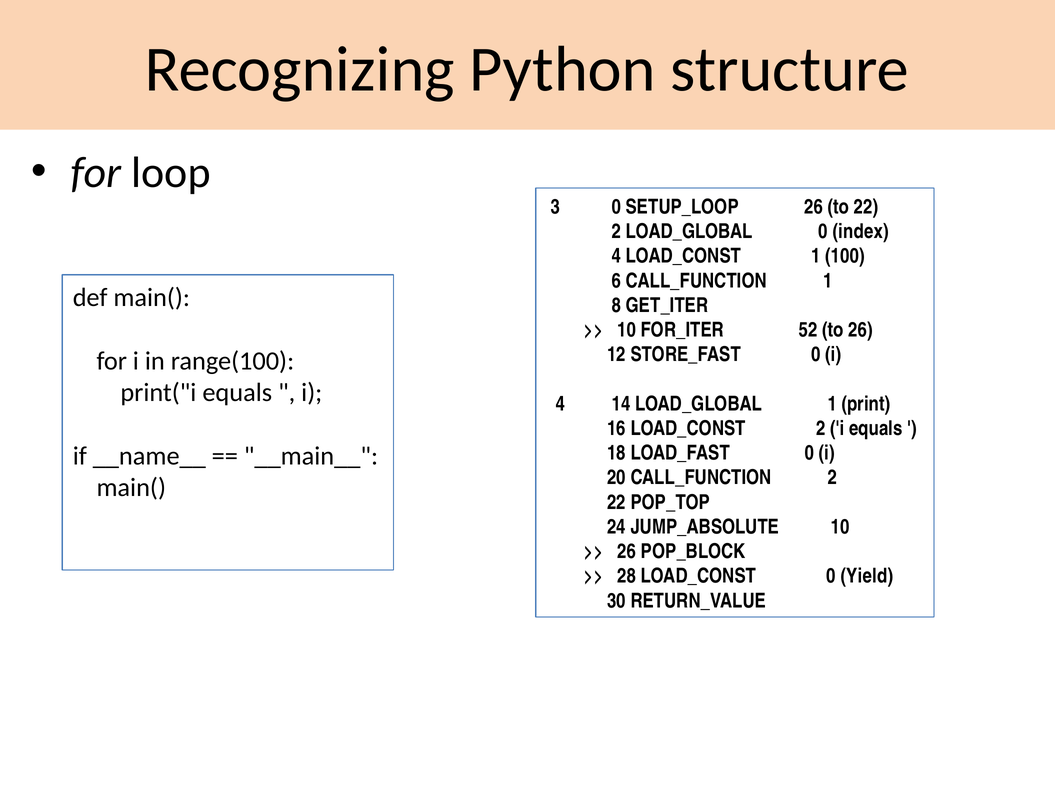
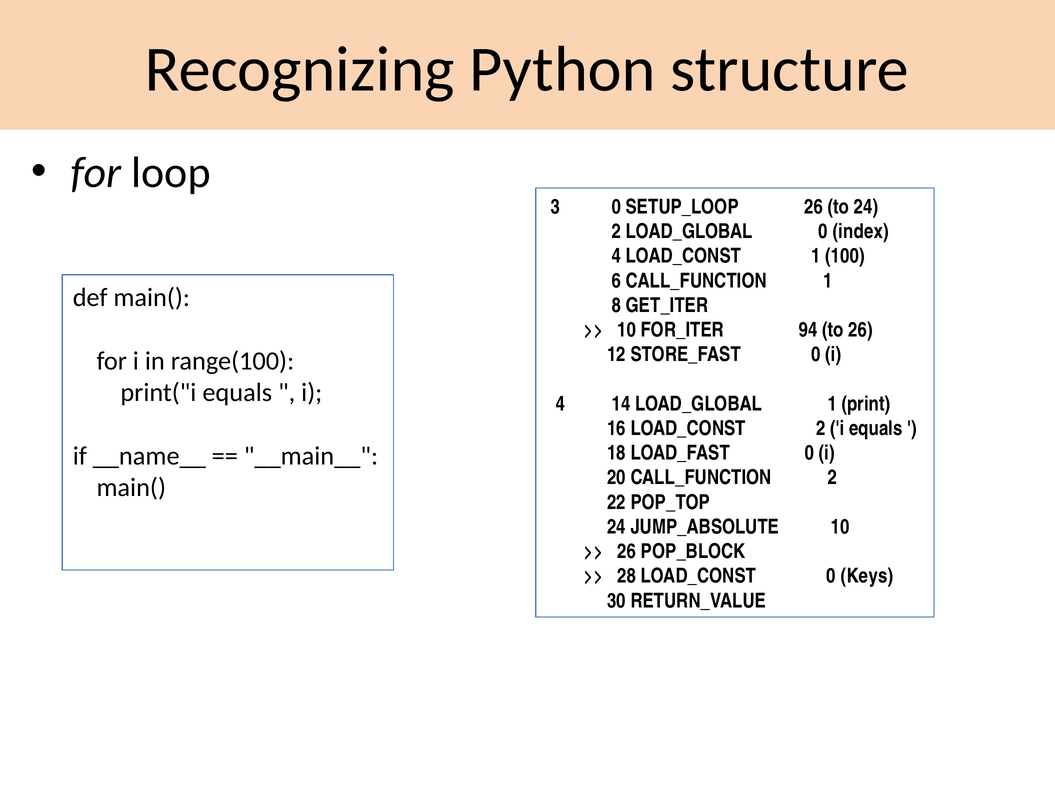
to 22: 22 -> 24 (866, 207)
52: 52 -> 94 (808, 330)
Yield: Yield -> Keys (867, 576)
